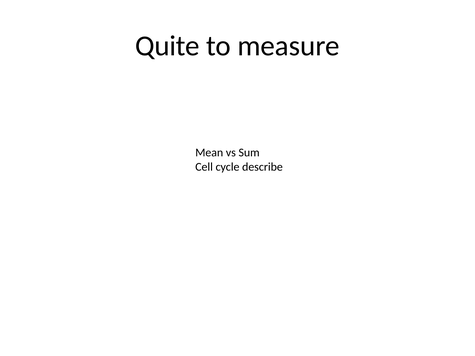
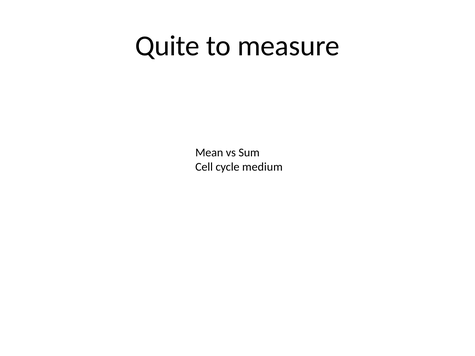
describe: describe -> medium (262, 167)
